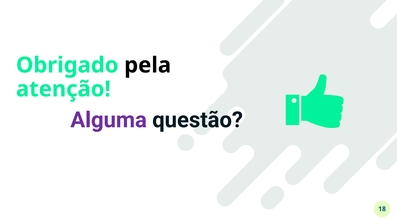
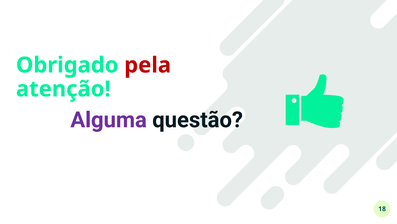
pela colour: black -> red (148, 65)
